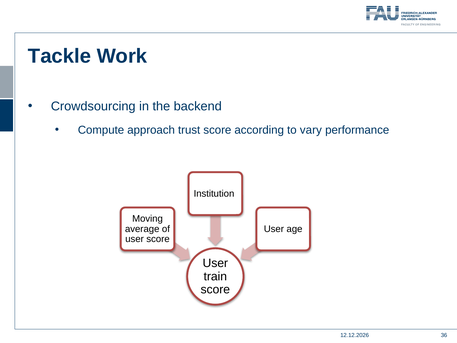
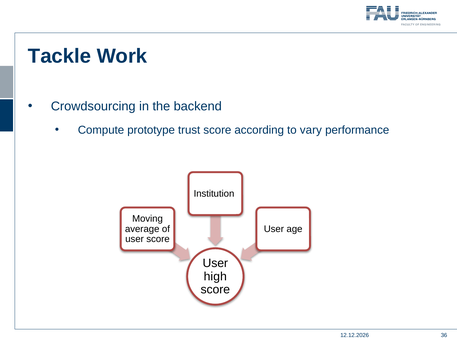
approach: approach -> prototype (151, 130)
train: train -> high (215, 276)
